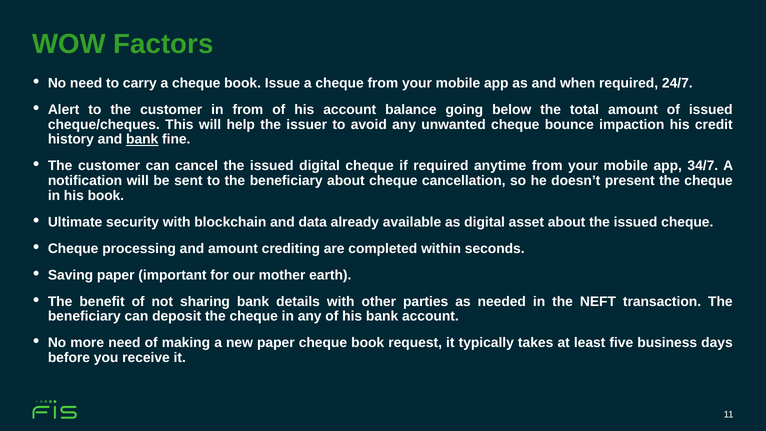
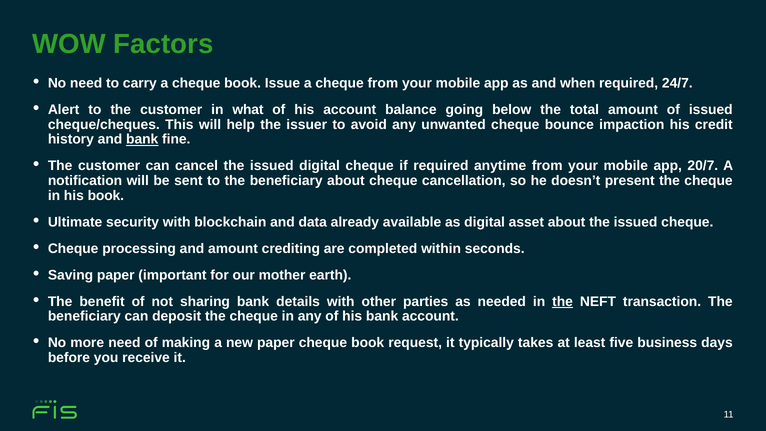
in from: from -> what (248, 109)
34/7: 34/7 -> 20/7 (703, 166)
the underline: none -> present (563, 301)
